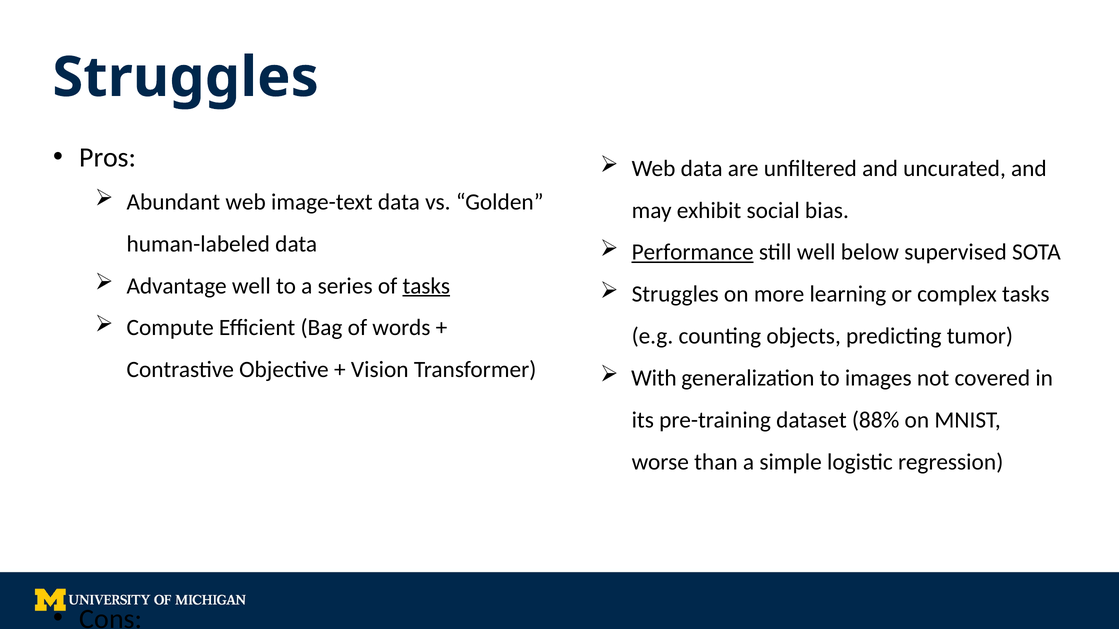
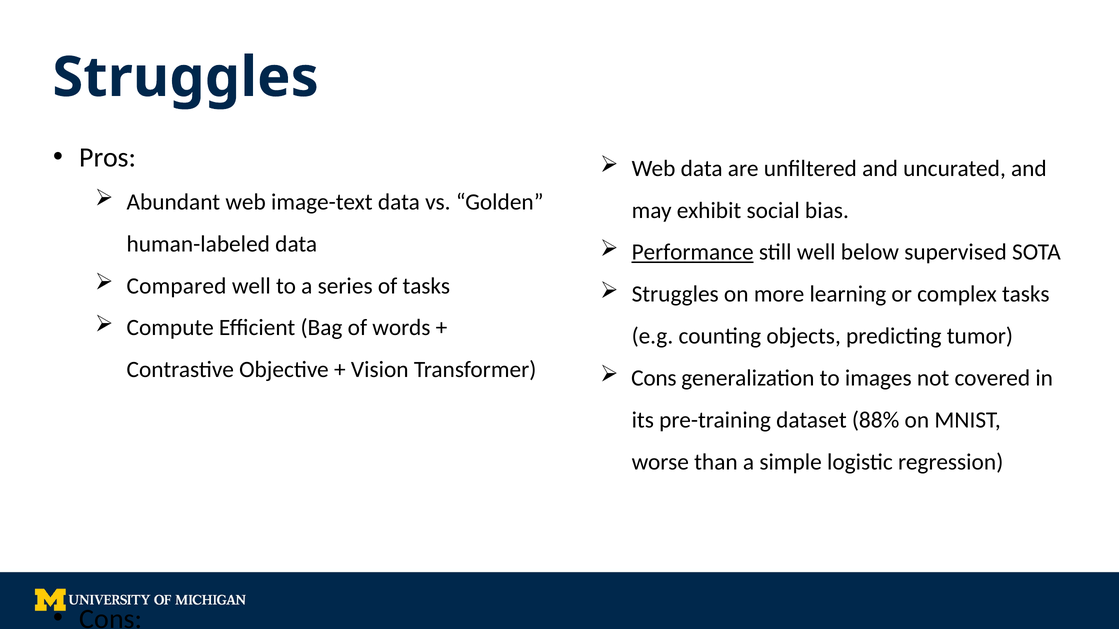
Advantage: Advantage -> Compared (177, 286)
tasks underline: present -> none (426, 286)
With: With -> Cons (654, 378)
